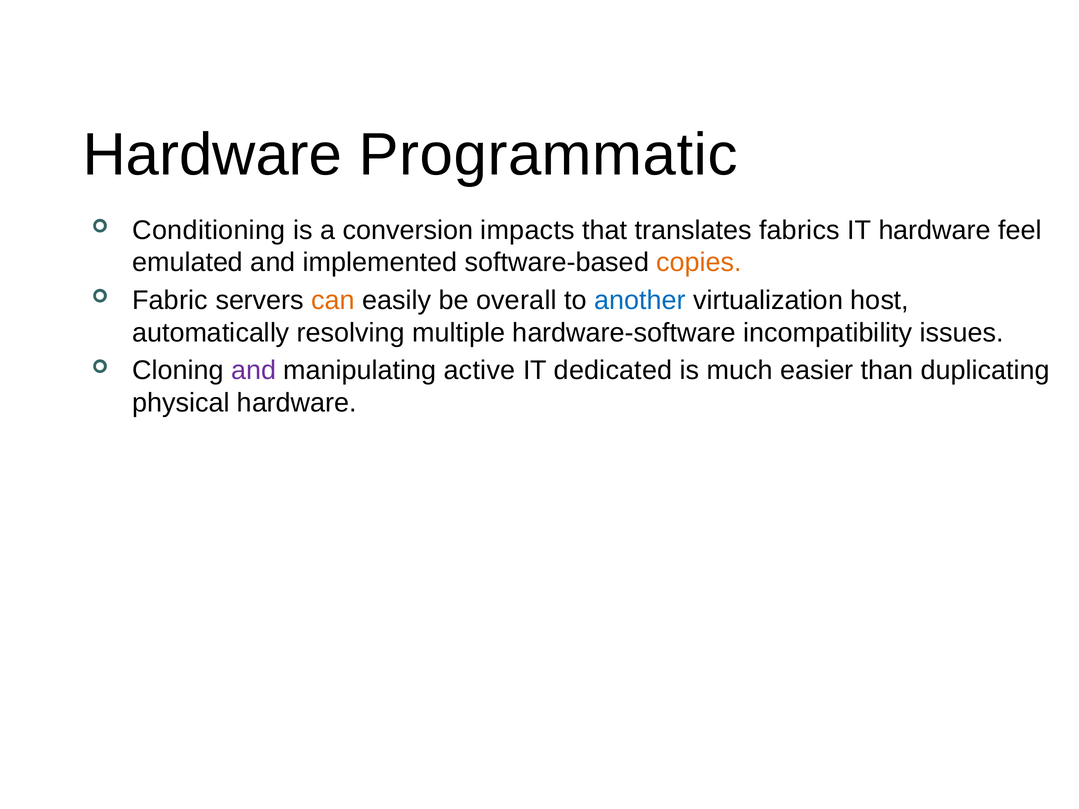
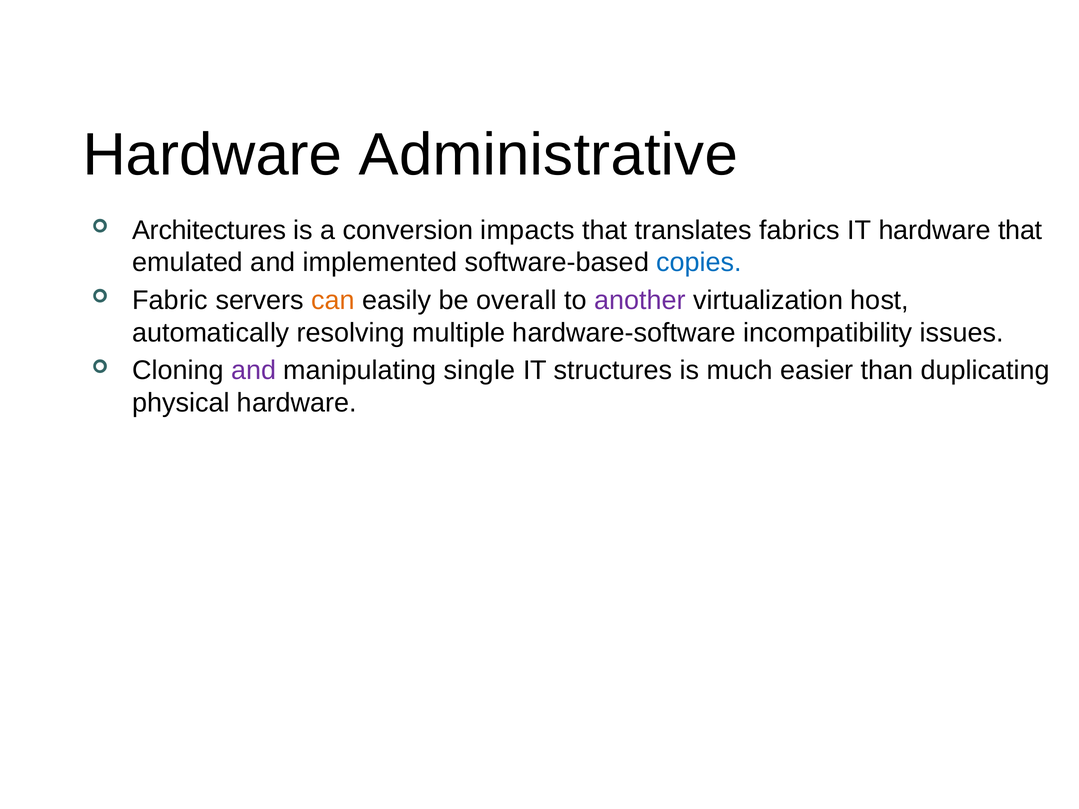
Programmatic: Programmatic -> Administrative (548, 155)
Conditioning: Conditioning -> Architectures (209, 230)
hardware feel: feel -> that (1020, 230)
copies colour: orange -> blue (699, 263)
another colour: blue -> purple (640, 300)
active: active -> single (480, 371)
dedicated: dedicated -> structures (613, 371)
